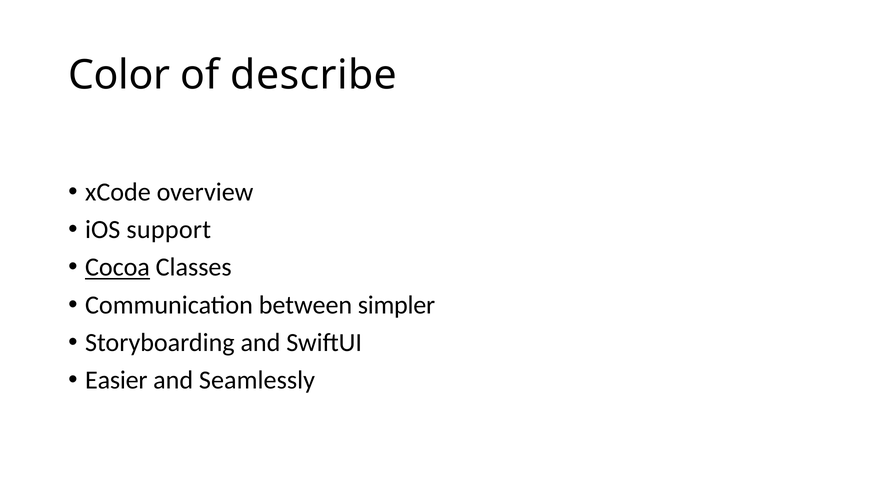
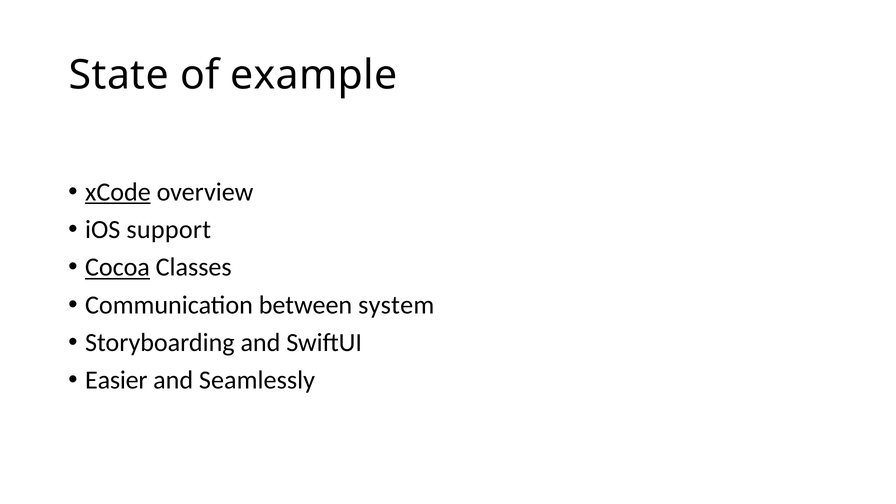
Color: Color -> State (119, 75)
describe: describe -> example (314, 75)
xCode underline: none -> present (118, 192)
simpler: simpler -> system (396, 305)
